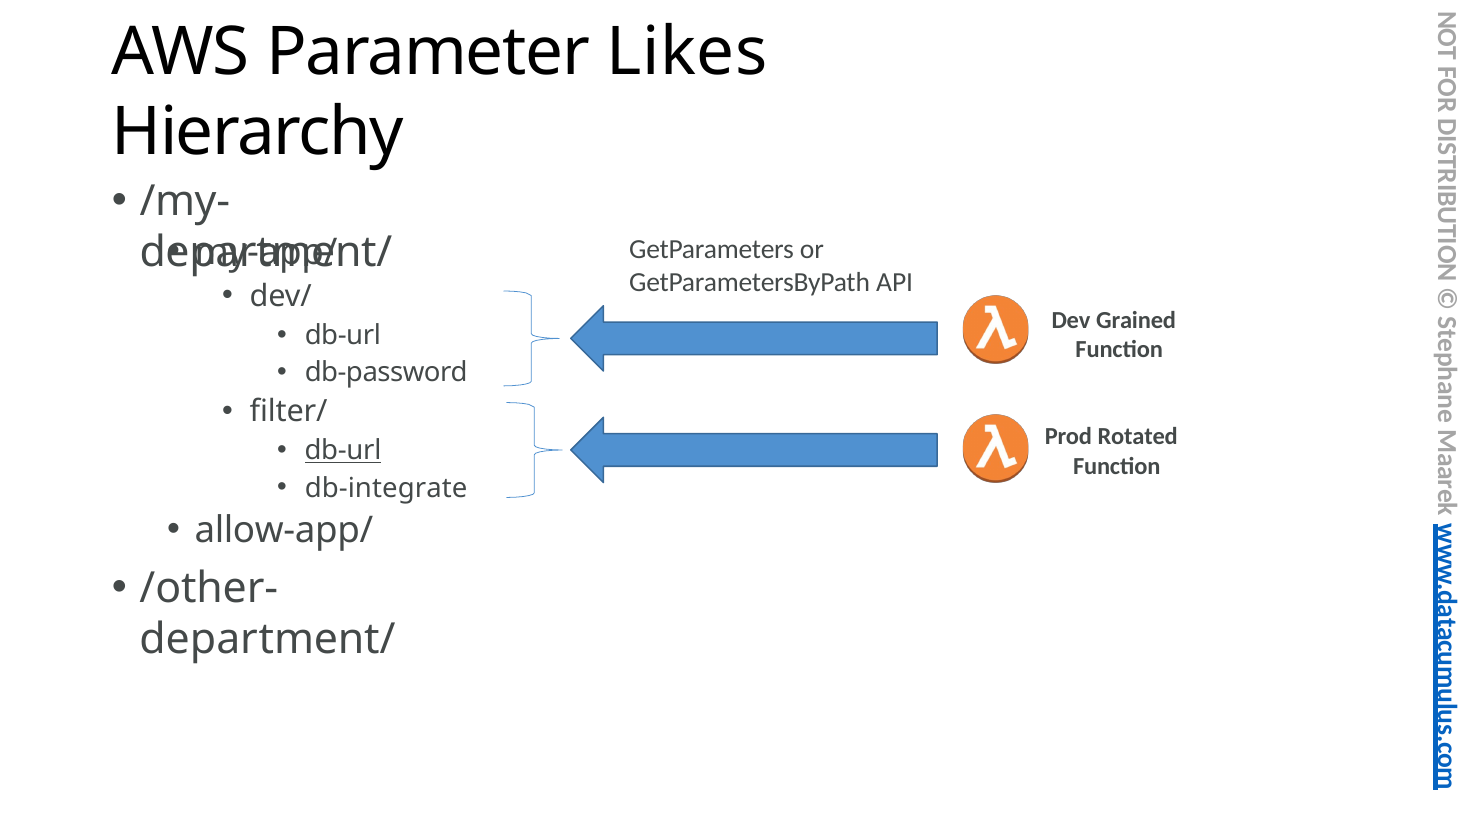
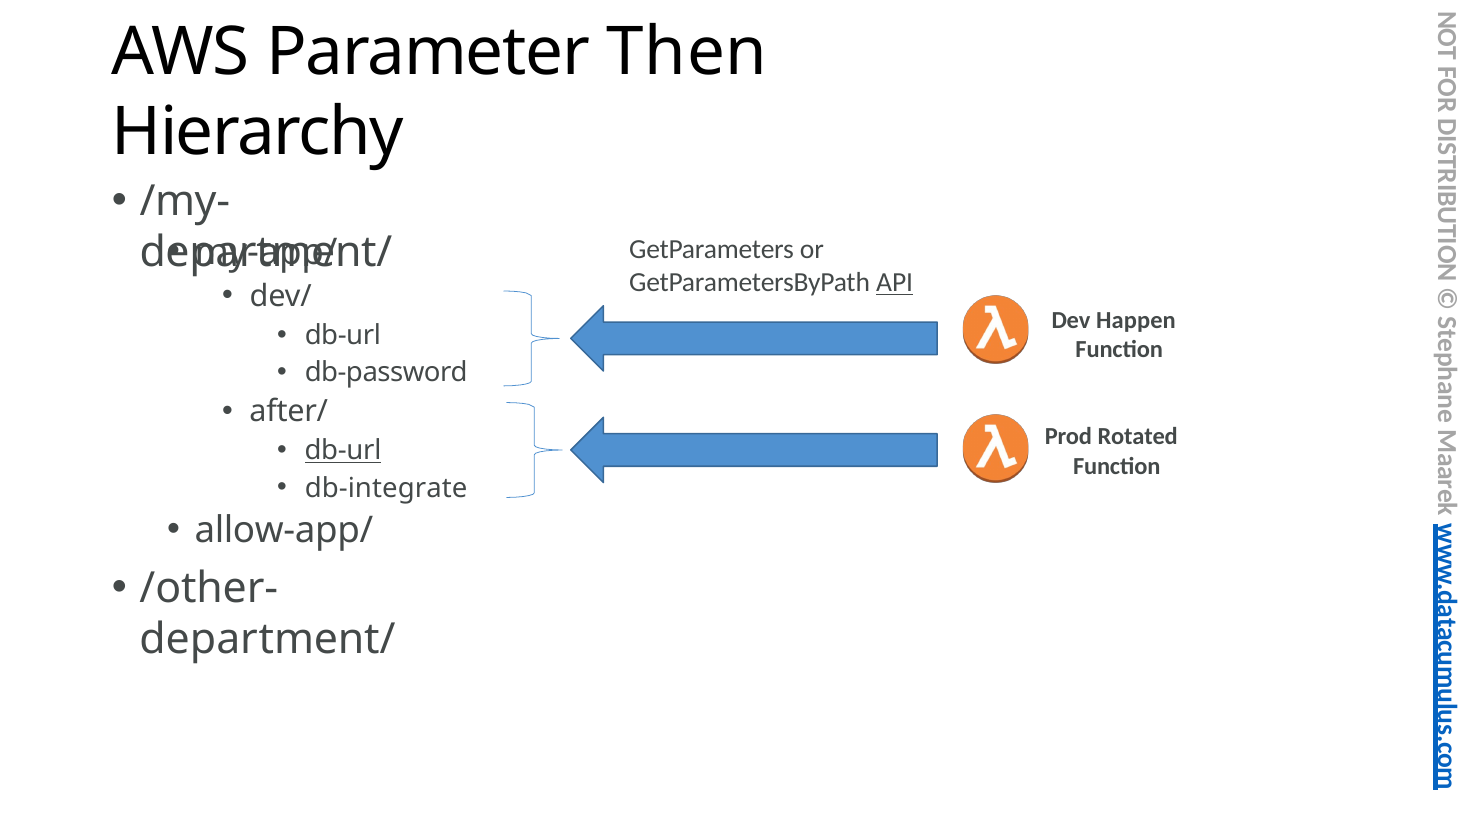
Likes: Likes -> Then (687, 52)
API underline: none -> present (895, 283)
Grained: Grained -> Happen (1136, 320)
filter/: filter/ -> after/ (289, 412)
